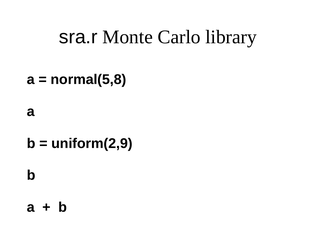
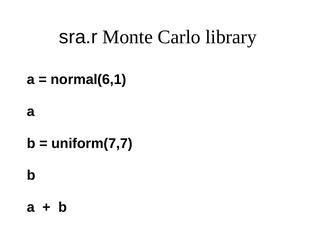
normal(5,8: normal(5,8 -> normal(6,1 (89, 79)
uniform(2,9: uniform(2,9 -> uniform(7,7 (92, 143)
